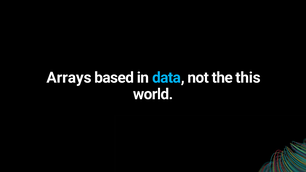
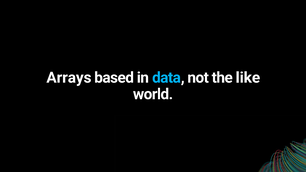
this: this -> like (248, 78)
